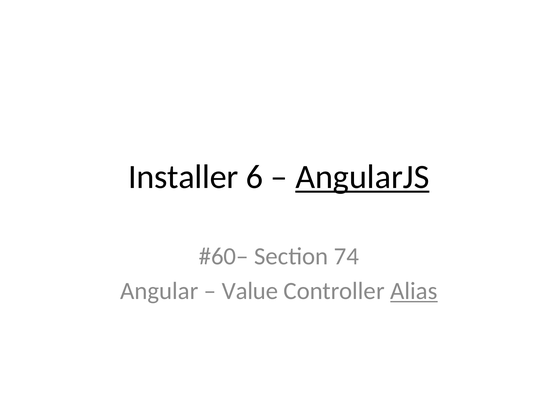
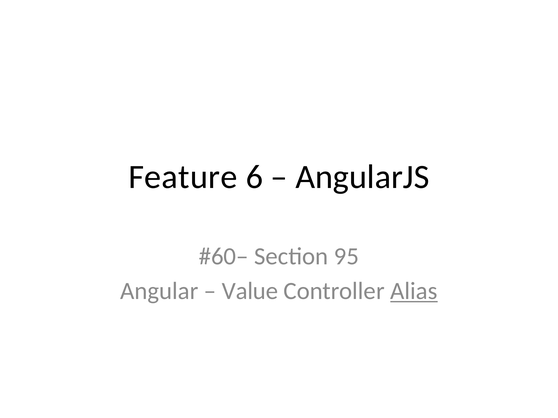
Installer: Installer -> Feature (183, 177)
AngularJS underline: present -> none (362, 177)
74: 74 -> 95 (346, 257)
